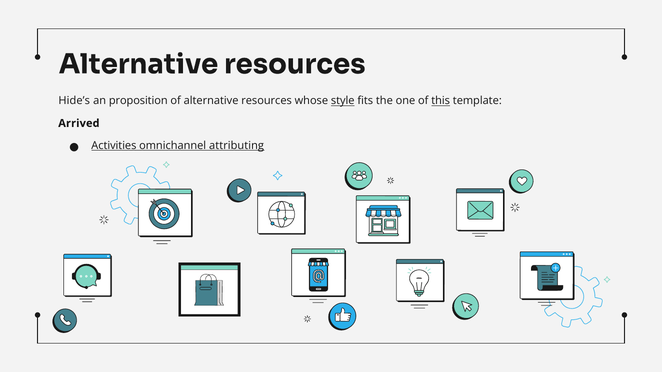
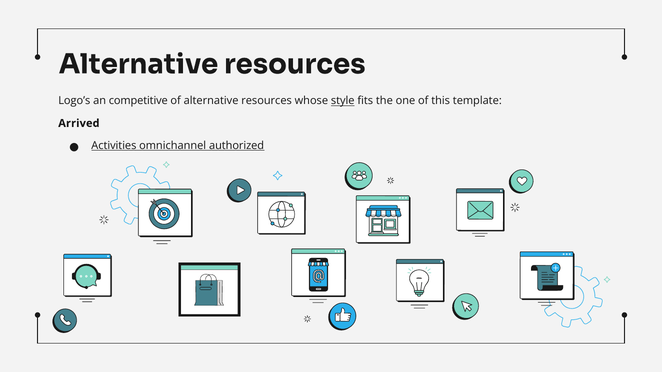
Hide’s: Hide’s -> Logo’s (74, 101)
proposition: proposition -> competitive (138, 101)
this underline: present -> none (441, 101)
attributing: attributing -> authorized (237, 146)
